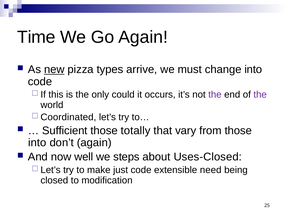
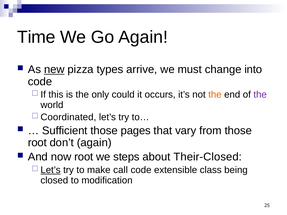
the colour: purple -> orange (215, 95)
totally: totally -> pages (136, 131)
into: into -> root (37, 143)
now well: well -> root (84, 157)
Uses-Closed: Uses-Closed -> Their-Closed (208, 157)
Let’s underline: none -> present (51, 170)
just: just -> call (121, 170)
need: need -> class (211, 170)
